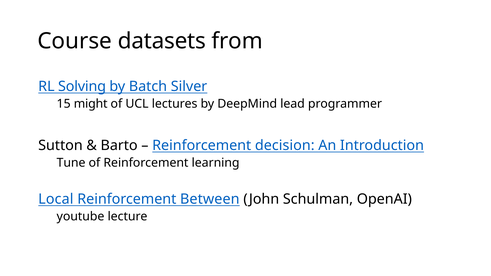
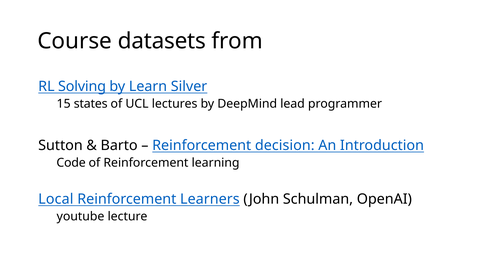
Batch: Batch -> Learn (148, 86)
might: might -> states (91, 104)
Tune: Tune -> Code (71, 163)
Between: Between -> Learners (210, 199)
